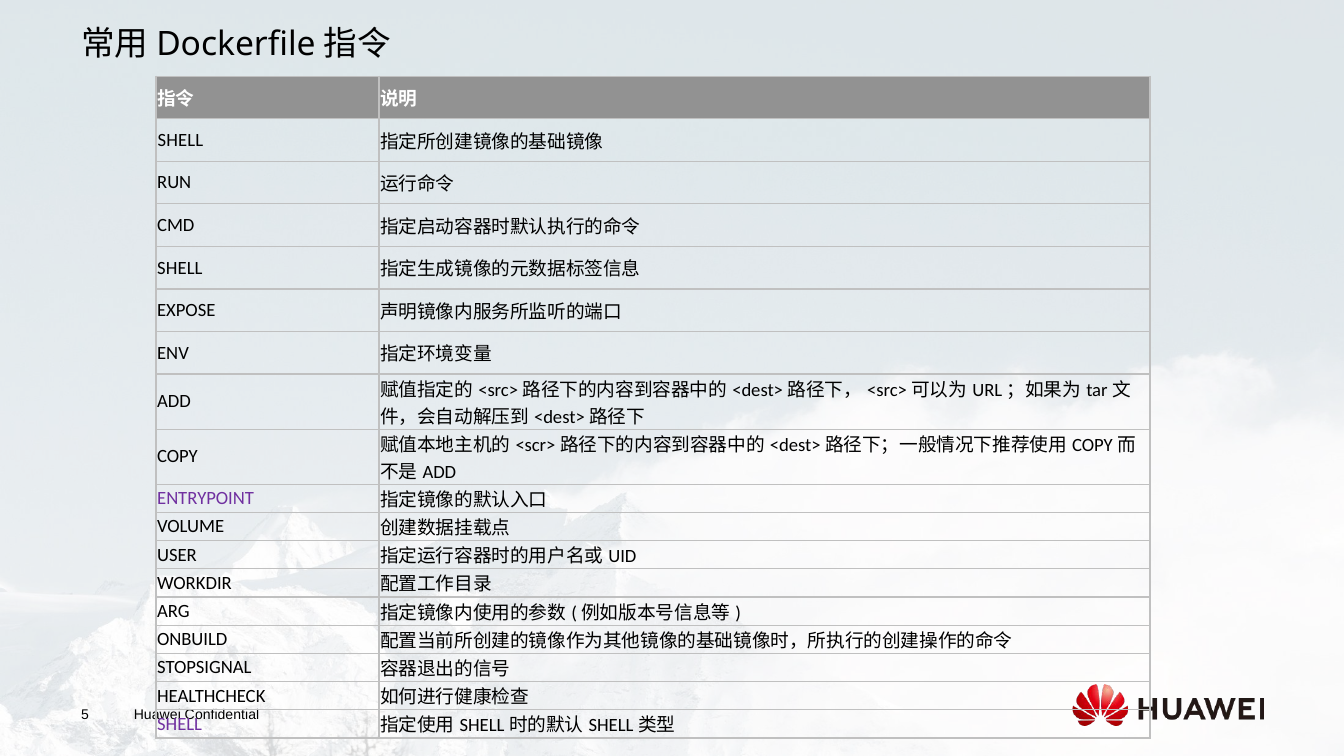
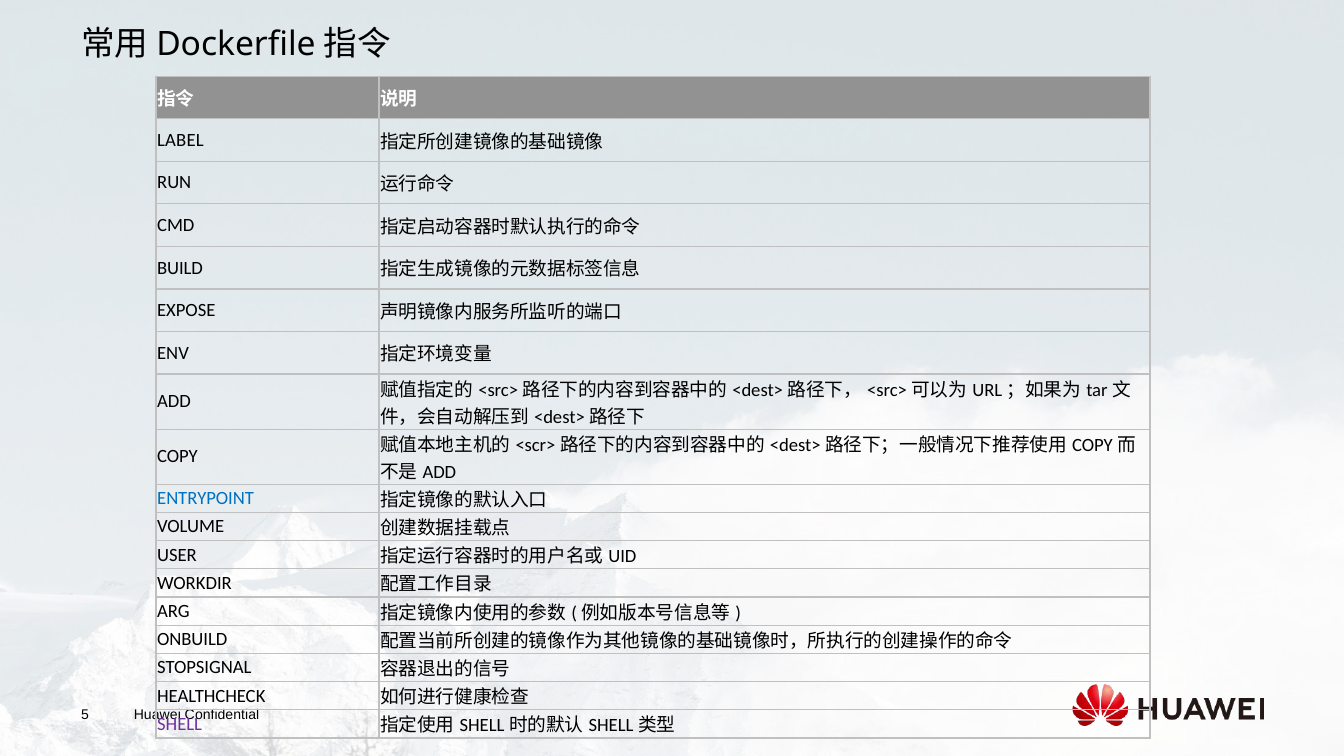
SHELL: SHELL -> LABEL (180, 140)
SHELL: SHELL -> BUILD (180, 268)
ENTRYPOINT colour: purple -> blue (206, 498)
